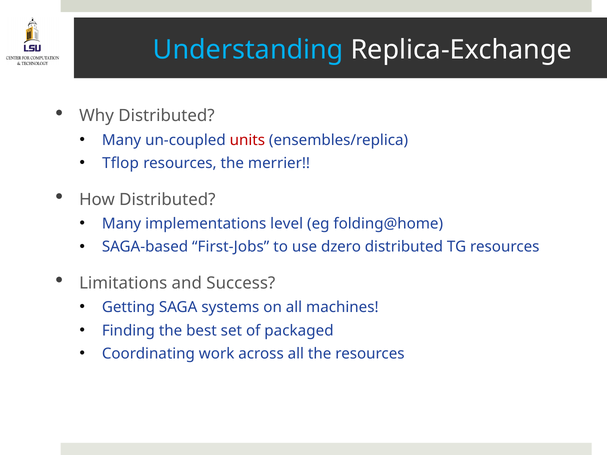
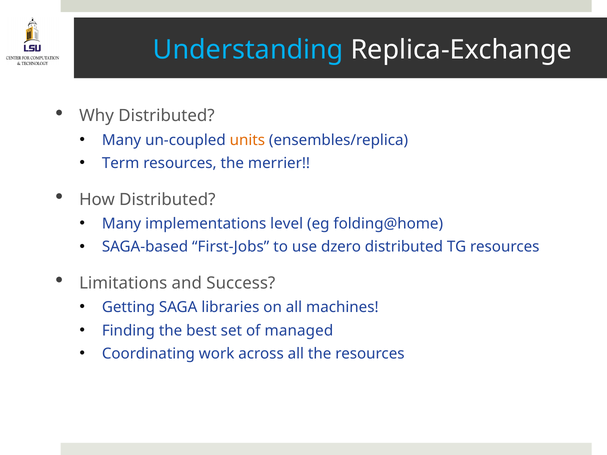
units colour: red -> orange (247, 140)
Tflop: Tflop -> Term (121, 163)
systems: systems -> libraries (230, 307)
packaged: packaged -> managed (299, 331)
